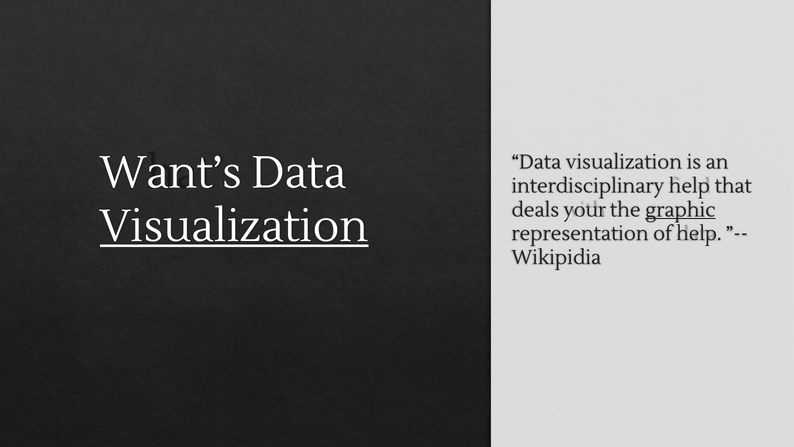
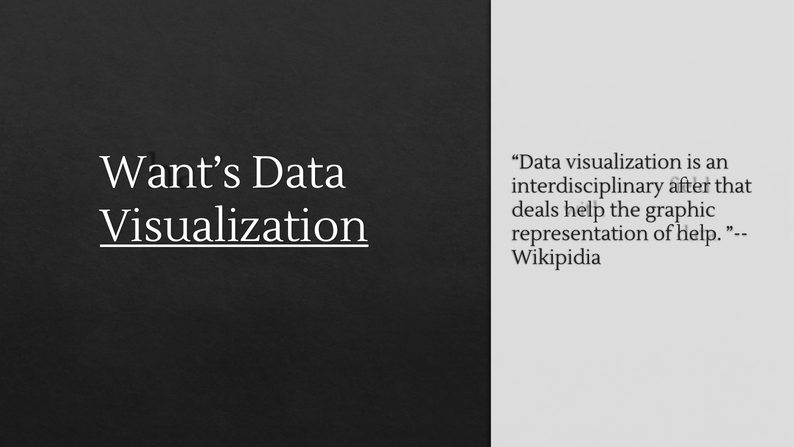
interdisciplinary help: help -> after (690, 186)
deals your: your -> help (585, 210)
graphic underline: present -> none (680, 210)
